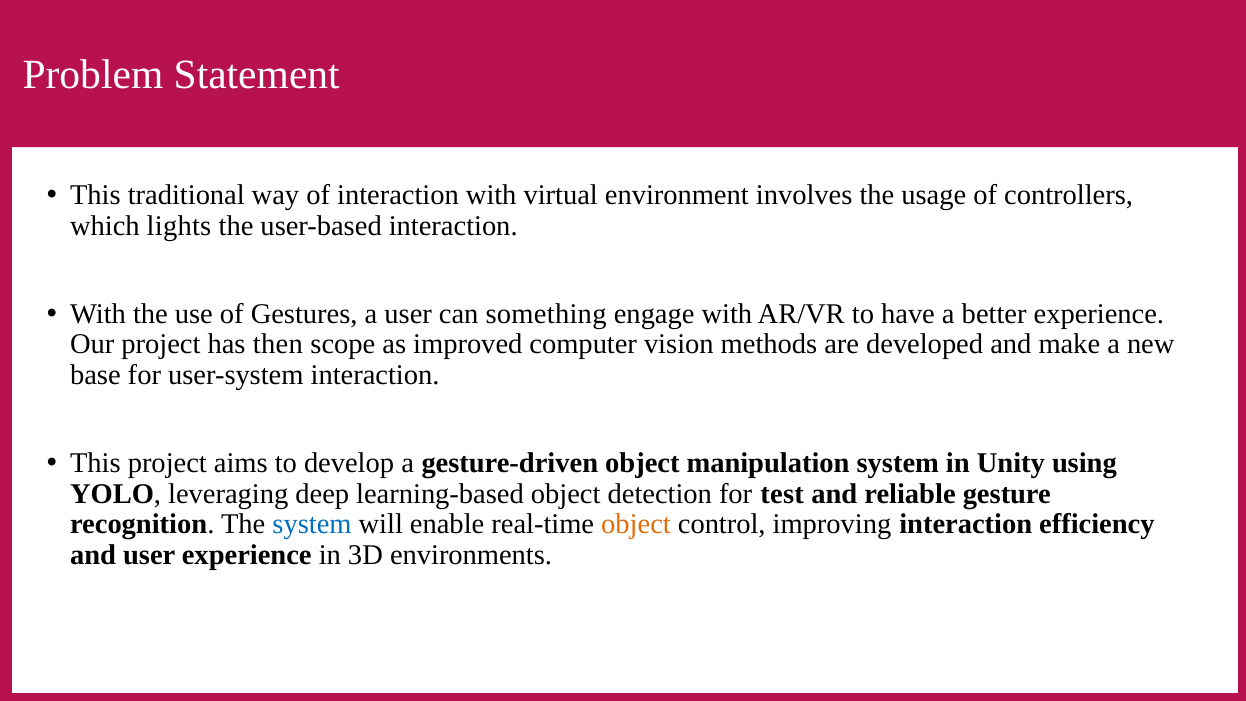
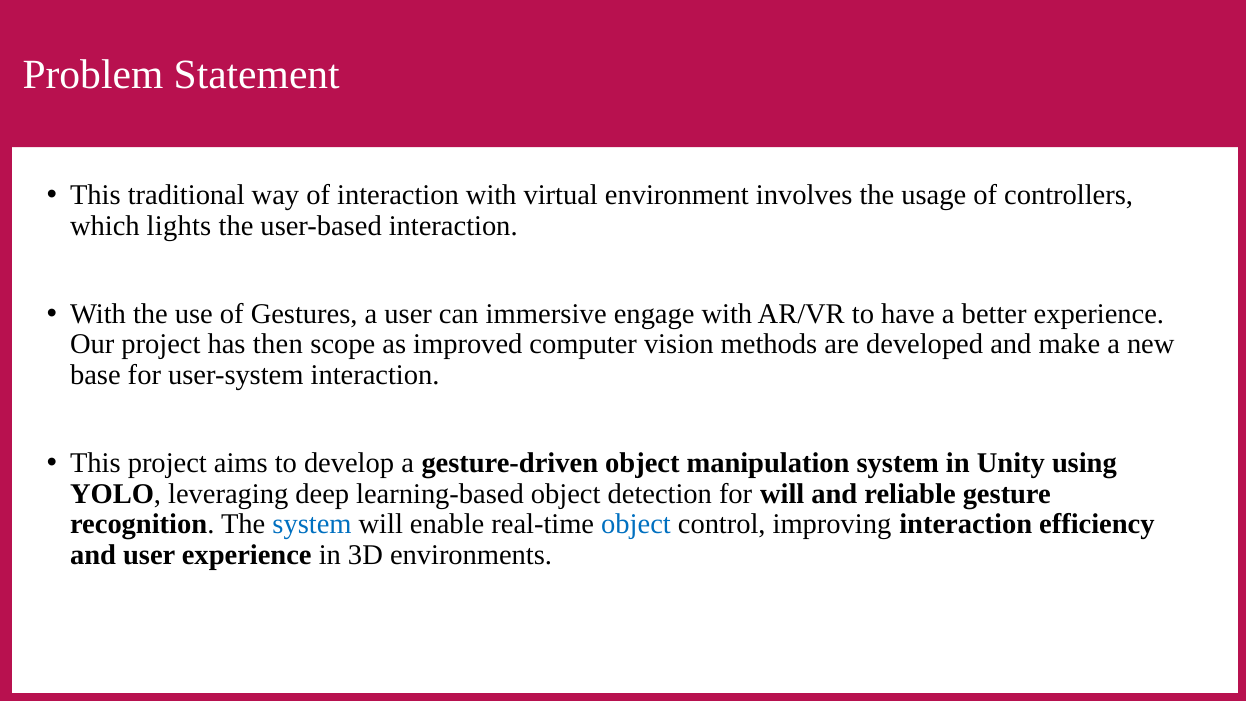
something: something -> immersive (546, 314)
for test: test -> will (782, 494)
object colour: orange -> blue (636, 524)
